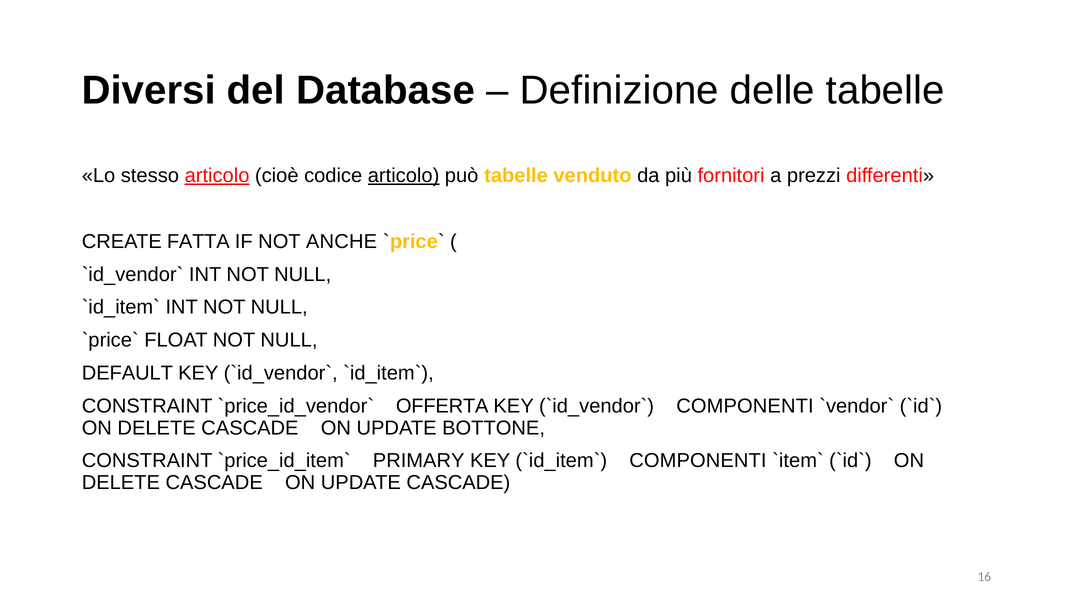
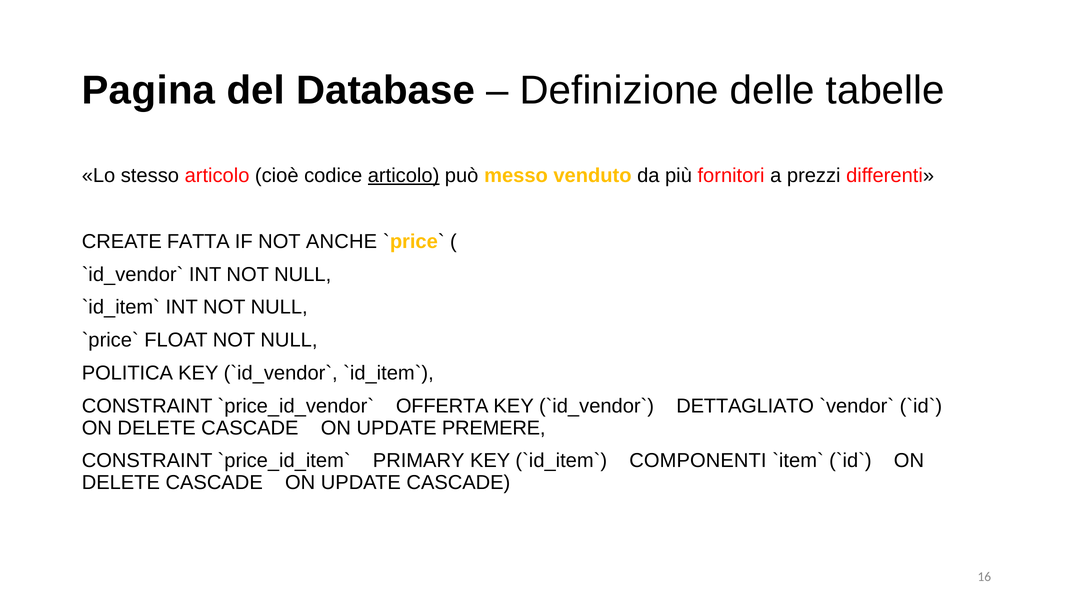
Diversi: Diversi -> Pagina (149, 90)
articolo underline: present -> none (217, 175)
può tabelle: tabelle -> messo (516, 175)
DEFAULT: DEFAULT -> POLITICA (127, 373)
COMPONENTI: COMPONENTI -> DETTAGLIATO (745, 406)
BOTTONE: BOTTONE -> PREMERE (494, 428)
